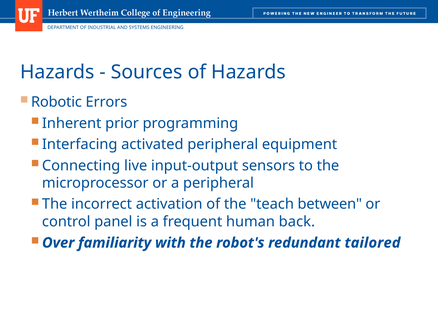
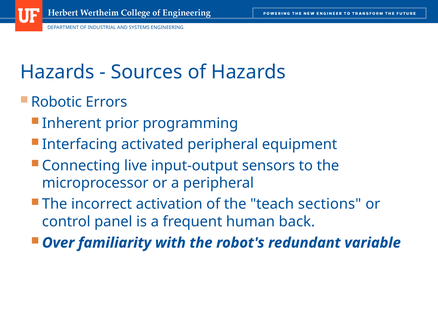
between: between -> sections (330, 204)
tailored: tailored -> variable (373, 243)
